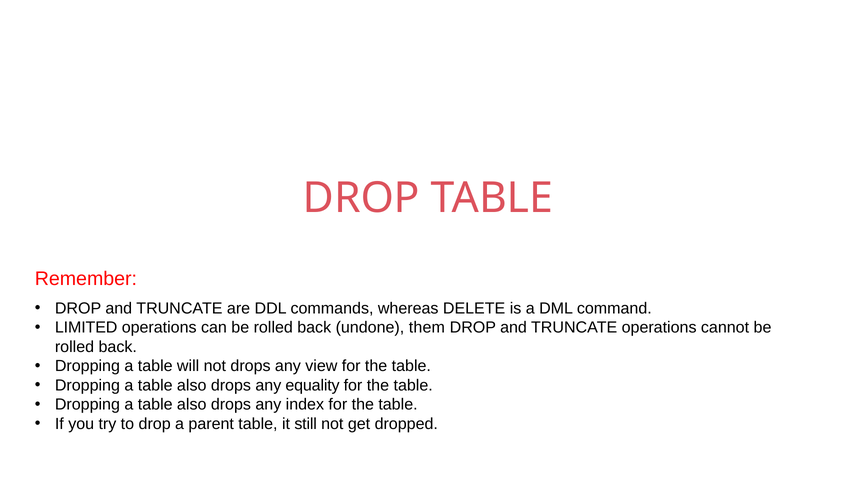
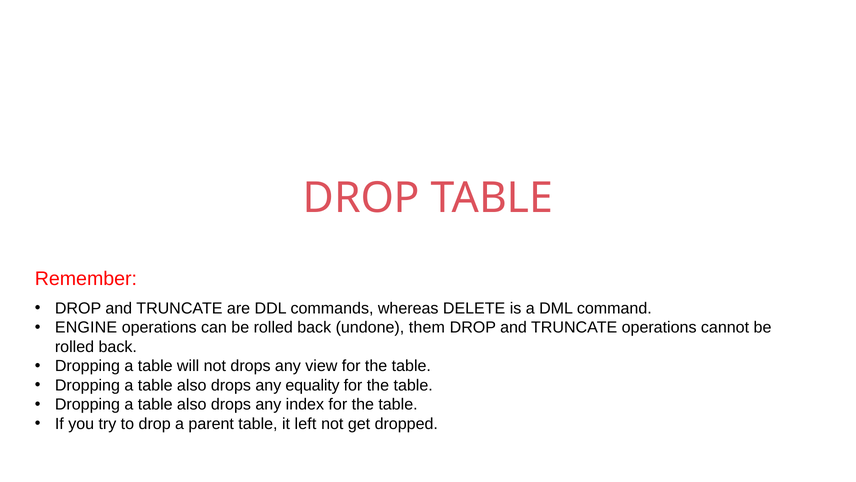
LIMITED: LIMITED -> ENGINE (86, 327)
still: still -> left (305, 424)
